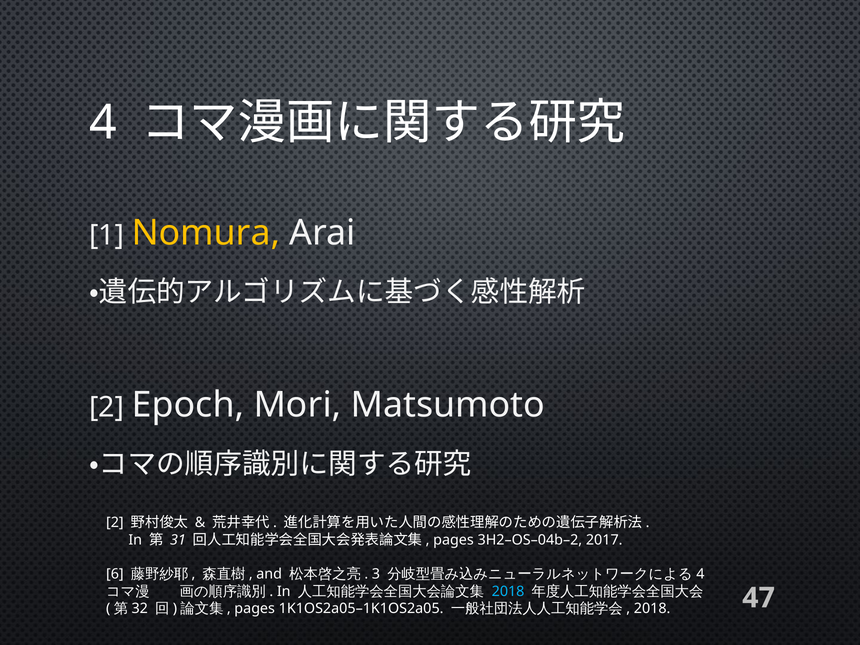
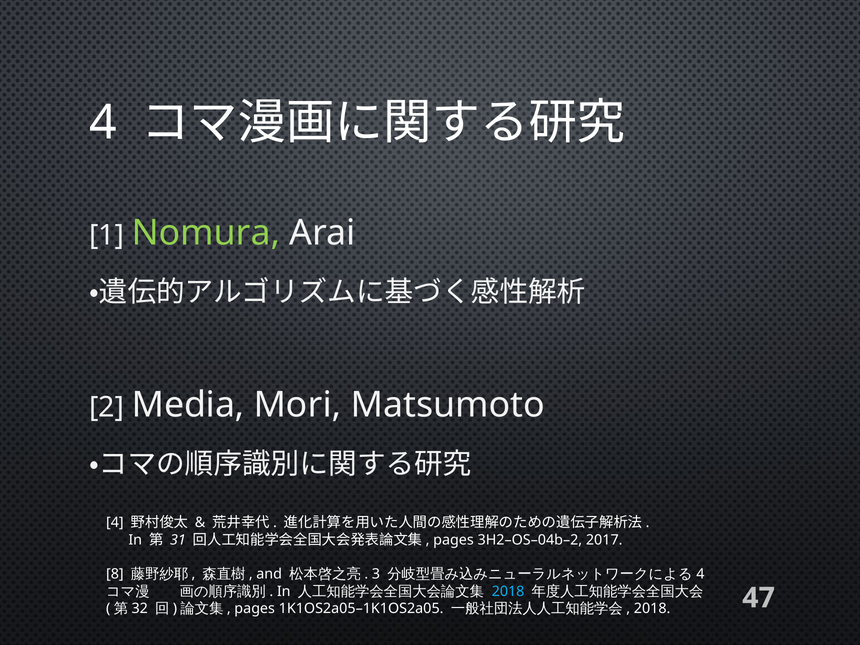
Nomura colour: yellow -> light green (206, 233)
Epoch: Epoch -> Media (188, 405)
2: 2 -> 4 (115, 523)
6: 6 -> 8 (115, 574)
